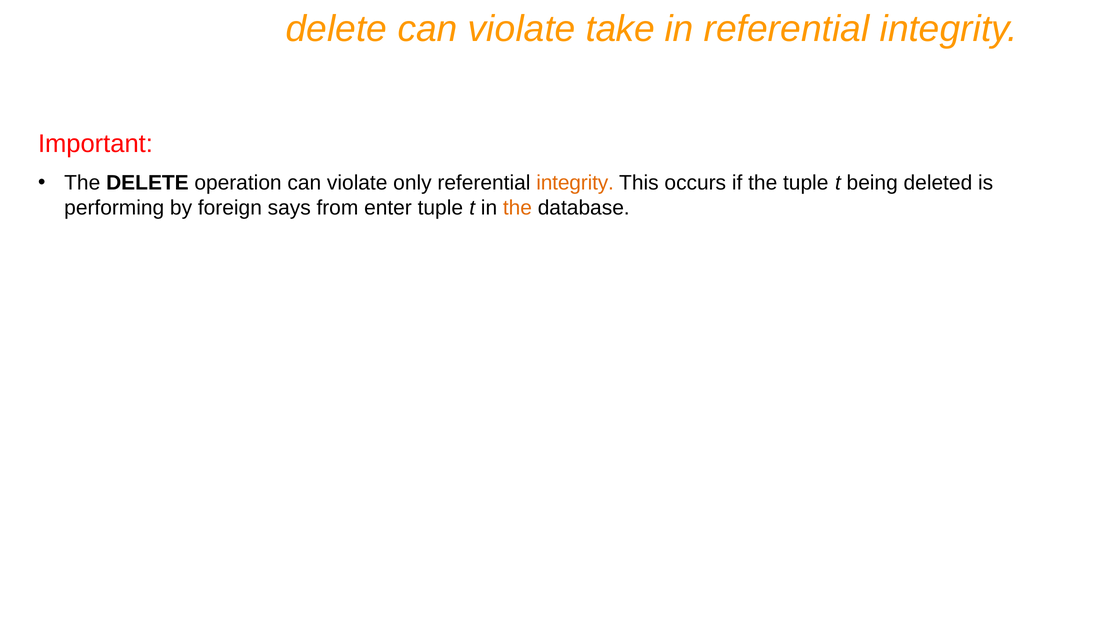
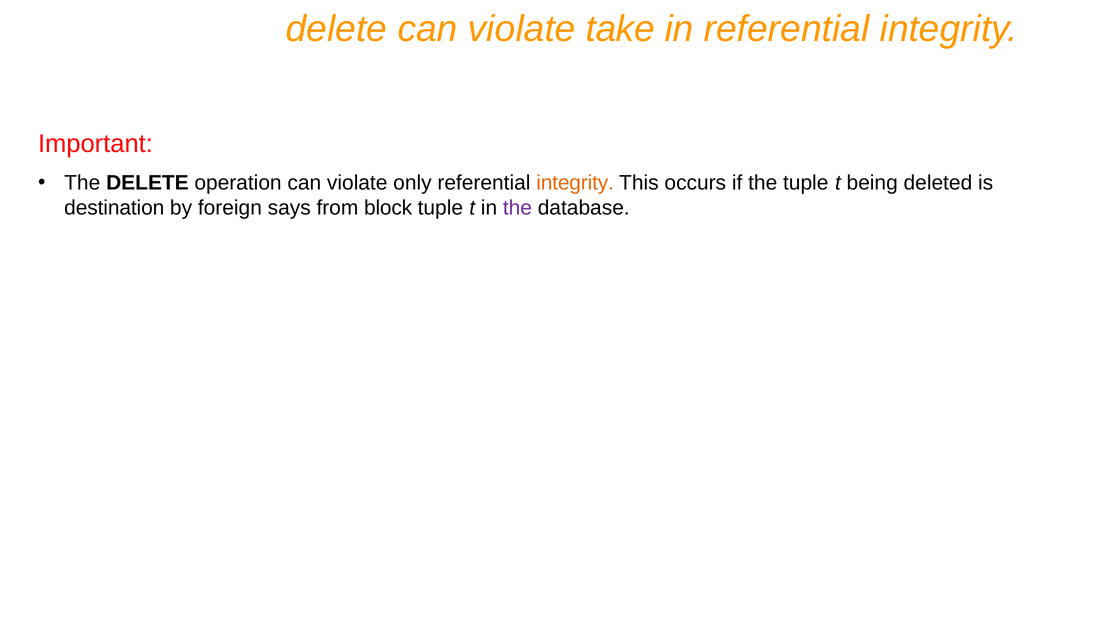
performing: performing -> destination (114, 208)
enter: enter -> block (388, 208)
the colour: orange -> purple (517, 208)
